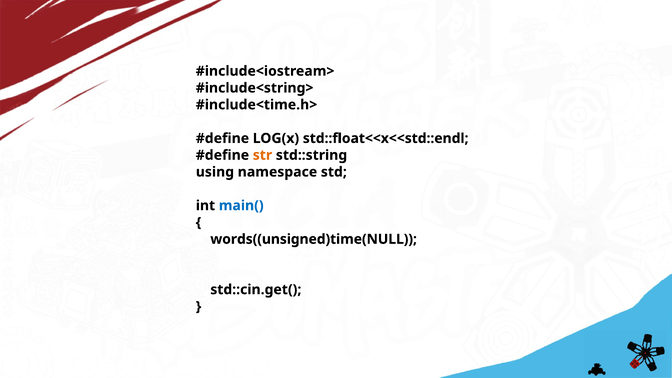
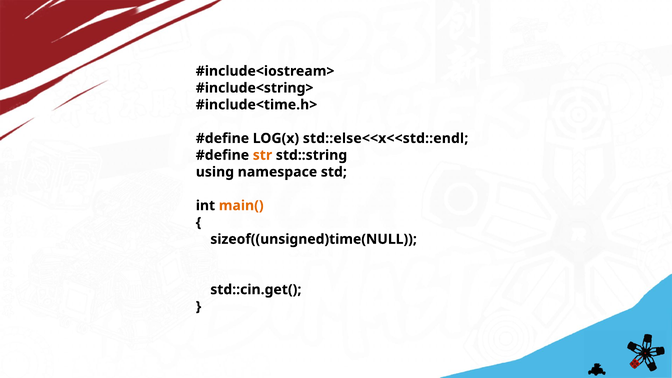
std::float<<x<<std::endl: std::float<<x<<std::endl -> std::else<<x<<std::endl (386, 138)
main( colour: blue -> orange (241, 206)
words((unsigned)time(NULL: words((unsigned)time(NULL -> sizeof((unsigned)time(NULL (314, 239)
